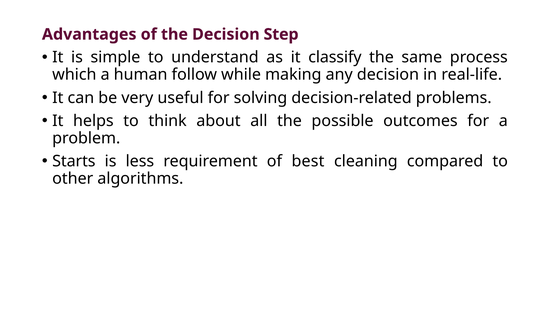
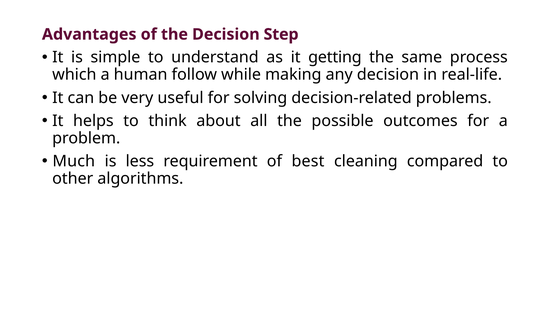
classify: classify -> getting (335, 57)
Starts: Starts -> Much (74, 161)
